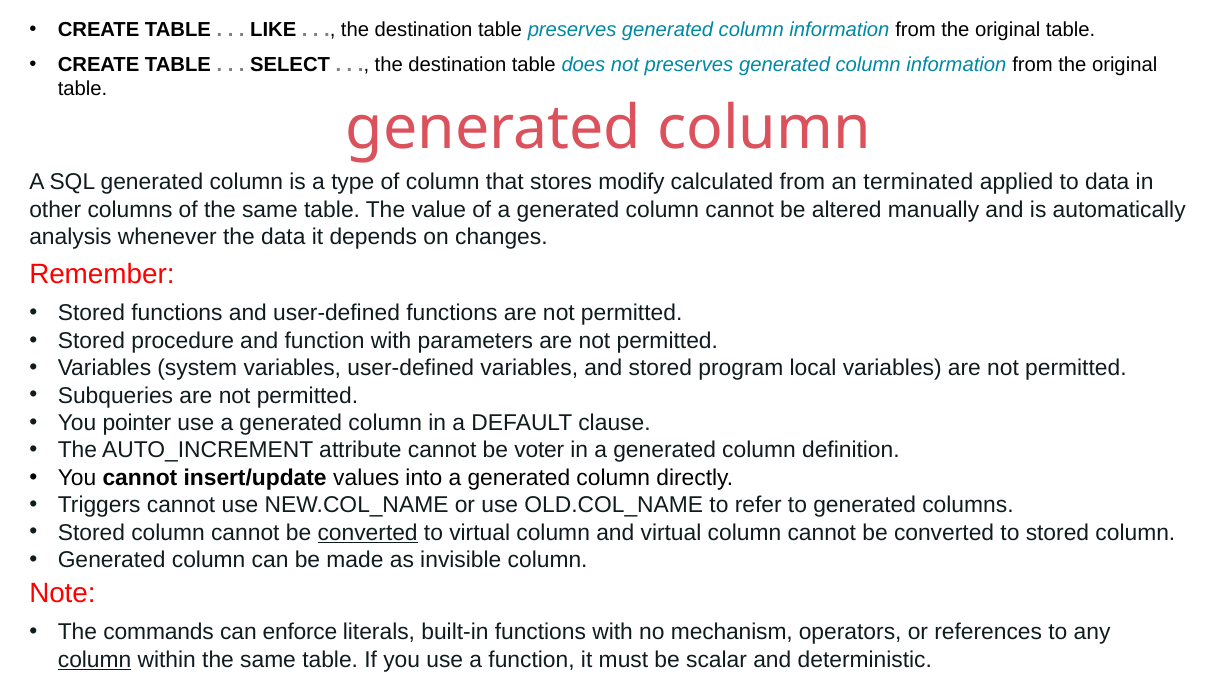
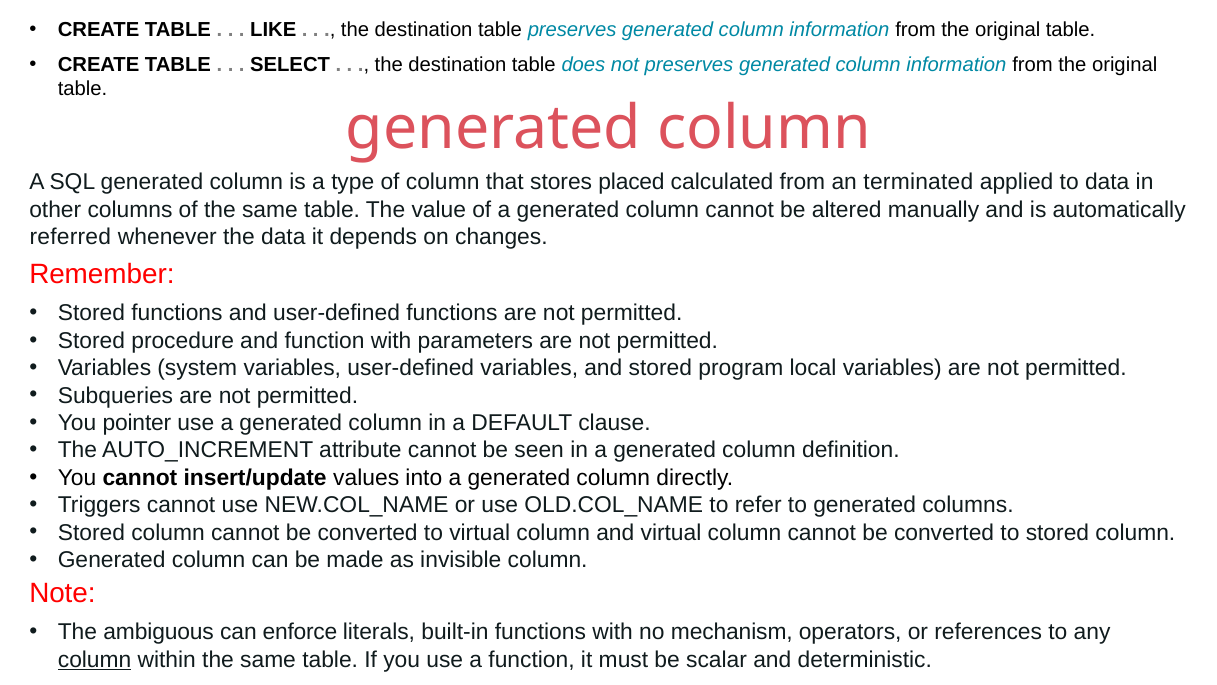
modify: modify -> placed (632, 182)
analysis: analysis -> referred (70, 237)
voter: voter -> seen (539, 450)
converted underline: present -> none (368, 532)
commands: commands -> ambiguous (159, 632)
